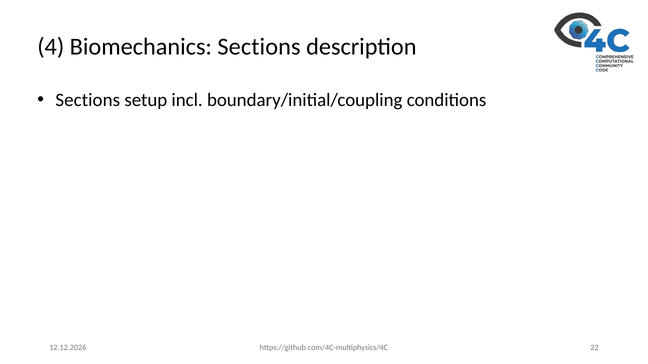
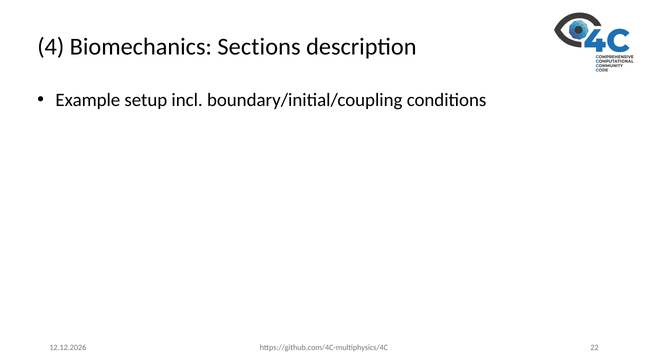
Sections: Sections -> Example (88, 100)
